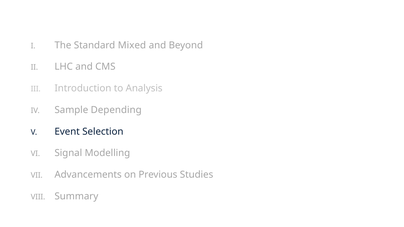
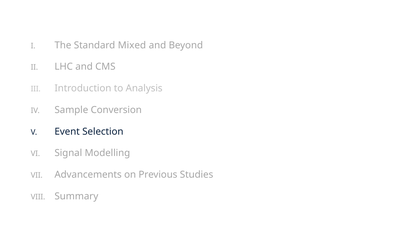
Depending: Depending -> Conversion (116, 110)
